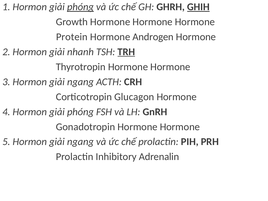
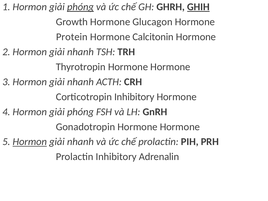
Growth Hormone Hormone: Hormone -> Glucagon (153, 22)
Androgen: Androgen -> Calcitonin (153, 37)
TRH underline: present -> none (126, 52)
3 Hormon giải ngang: ngang -> nhanh (80, 82)
Corticotropin Glucagon: Glucagon -> Inhibitory (134, 97)
Hormon underline: none -> present (30, 142)
ngang: ngang -> nhanh (80, 142)
